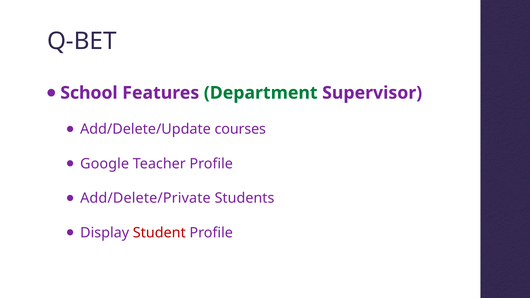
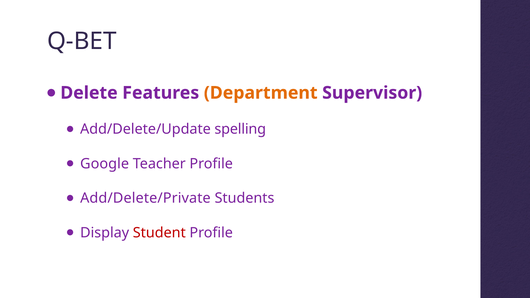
School: School -> Delete (89, 93)
Department colour: green -> orange (261, 93)
courses: courses -> spelling (240, 129)
